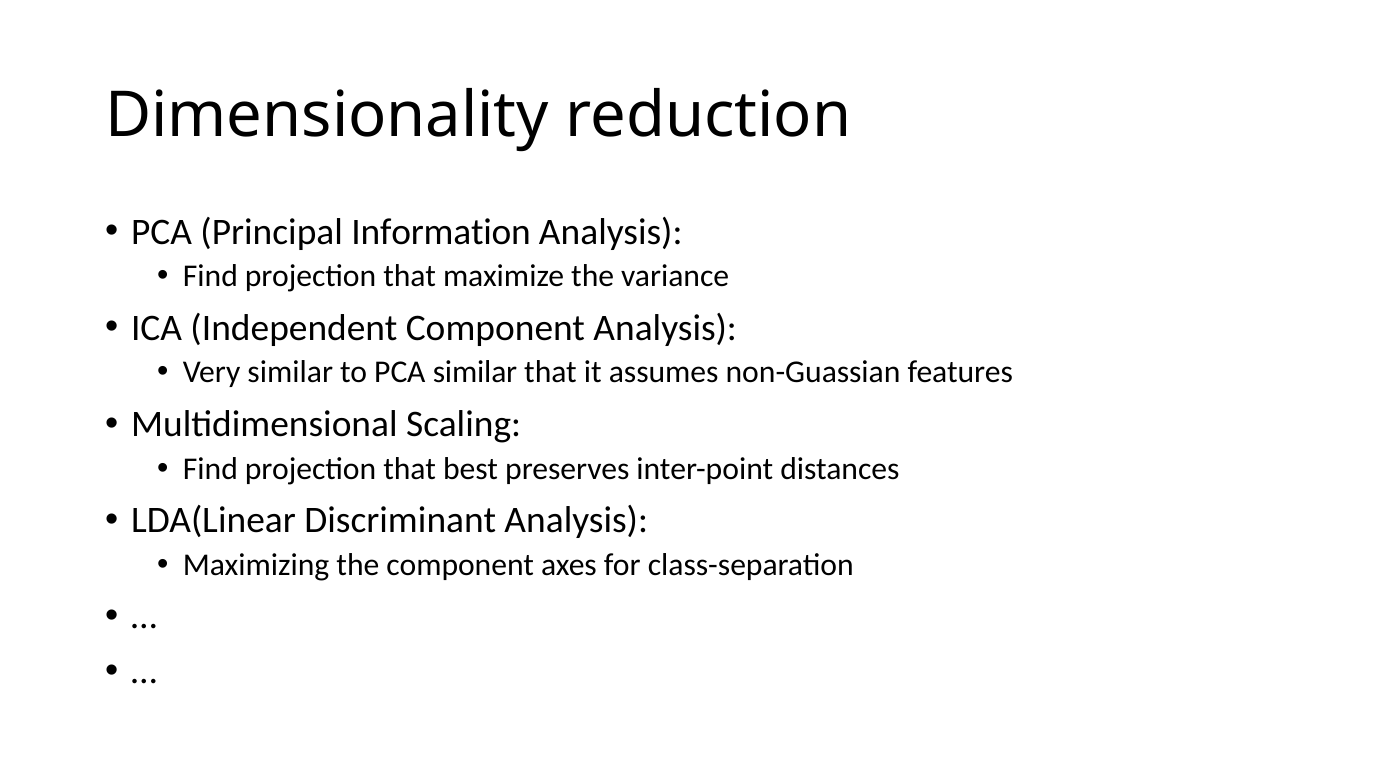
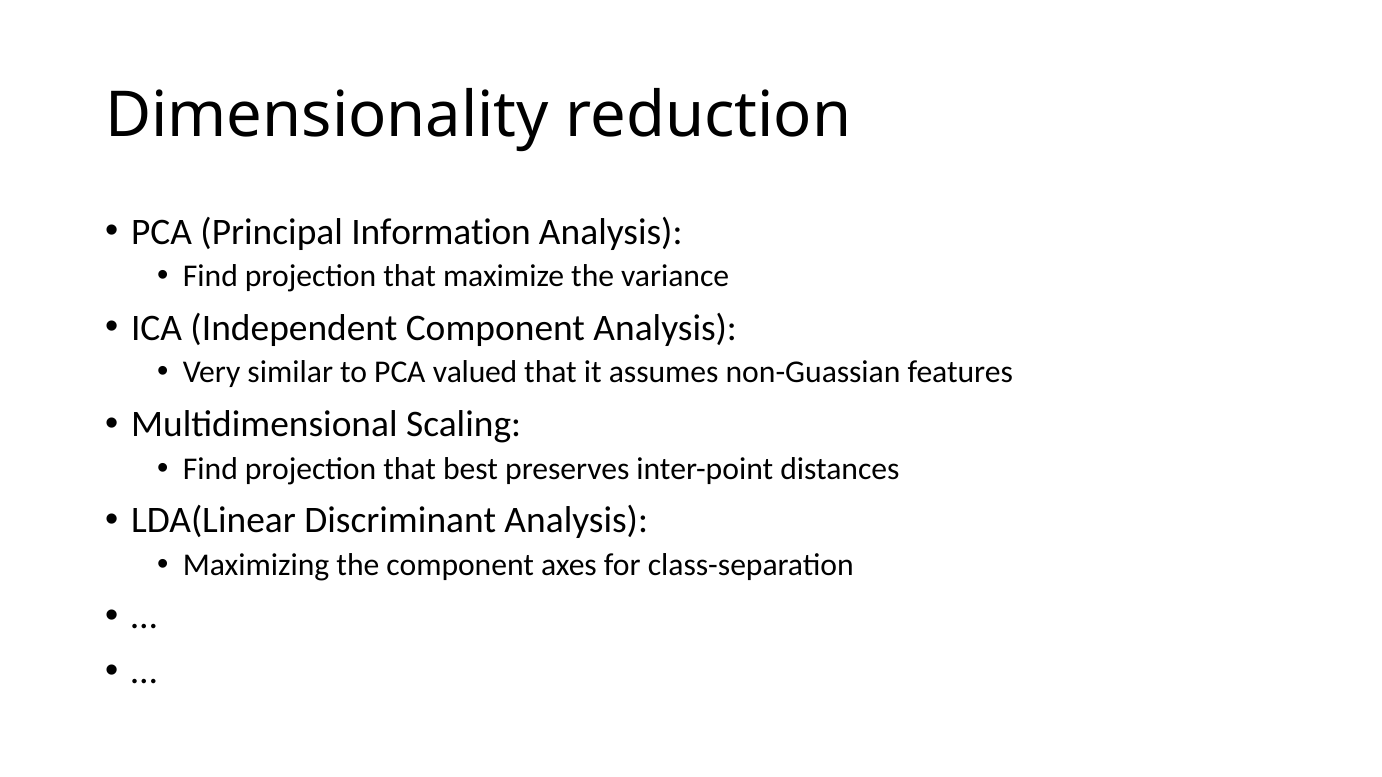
PCA similar: similar -> valued (475, 373)
